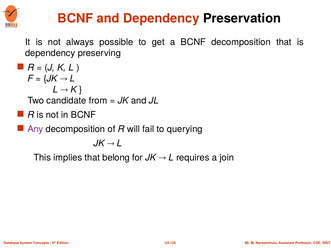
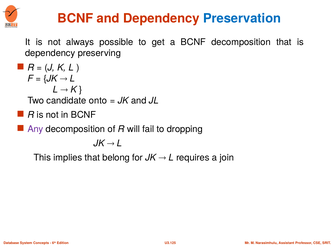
Preservation colour: black -> blue (242, 18)
from: from -> onto (98, 101)
querying: querying -> dropping (185, 129)
